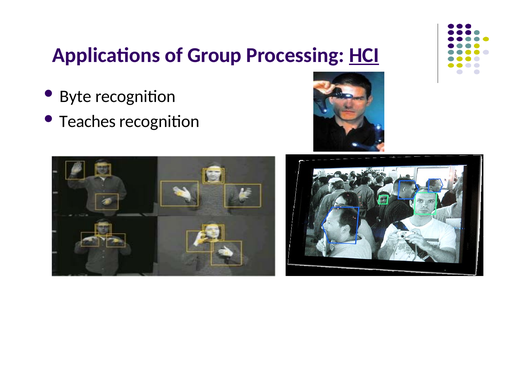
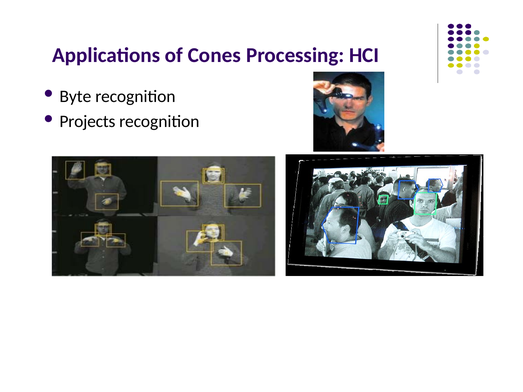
Group: Group -> Cones (214, 55)
HCI underline: present -> none (364, 55)
Teaches: Teaches -> Projects (87, 121)
